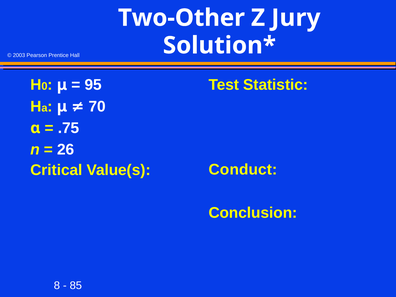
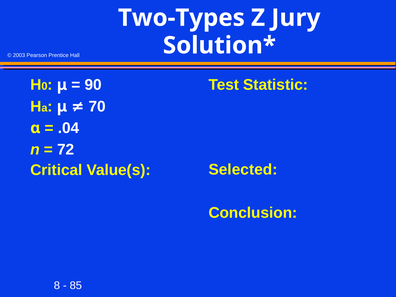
Two-Other: Two-Other -> Two-Types (181, 18)
95: 95 -> 90 (93, 85)
.75: .75 -> .04 (69, 128)
26: 26 -> 72 (66, 150)
Conduct: Conduct -> Selected (243, 170)
